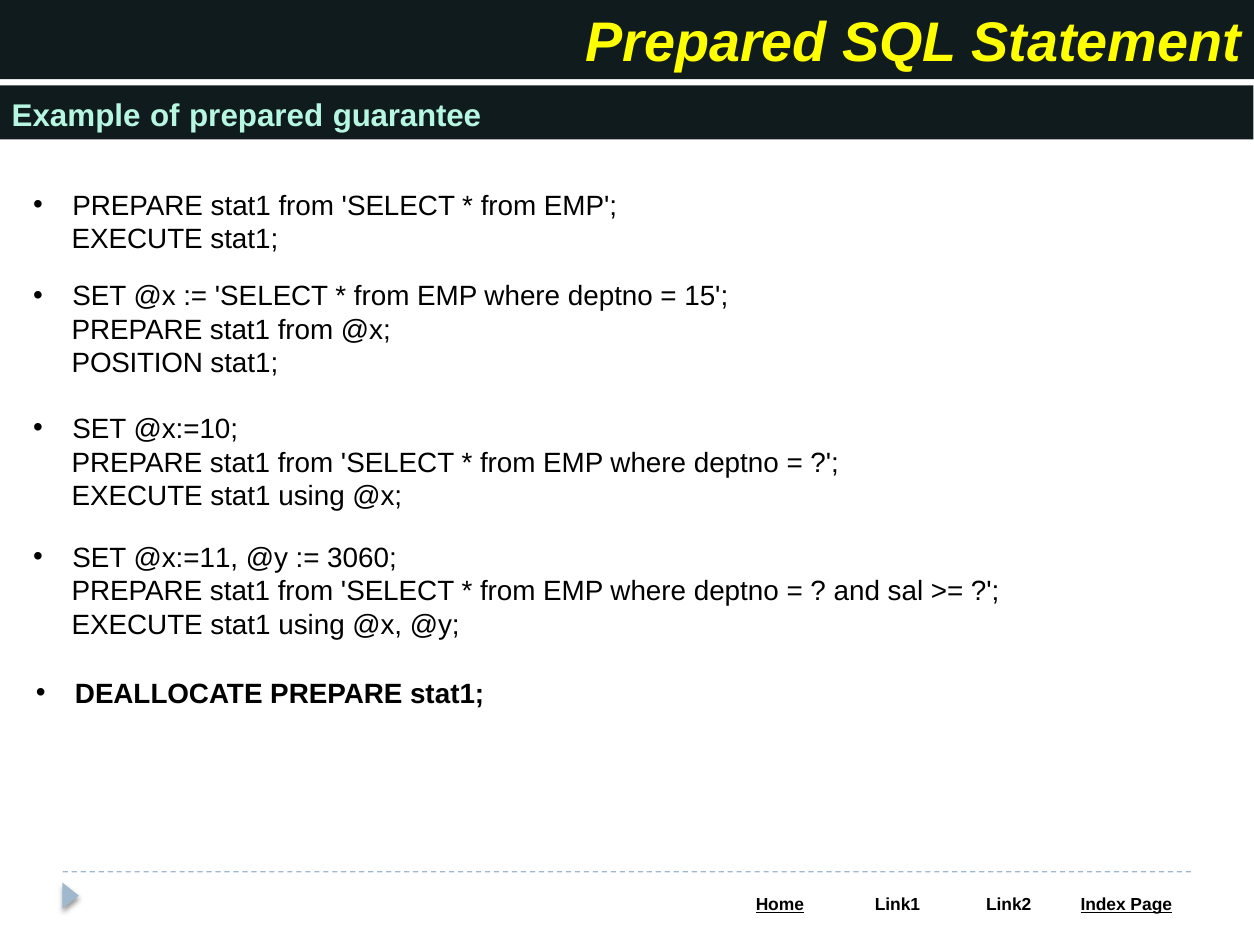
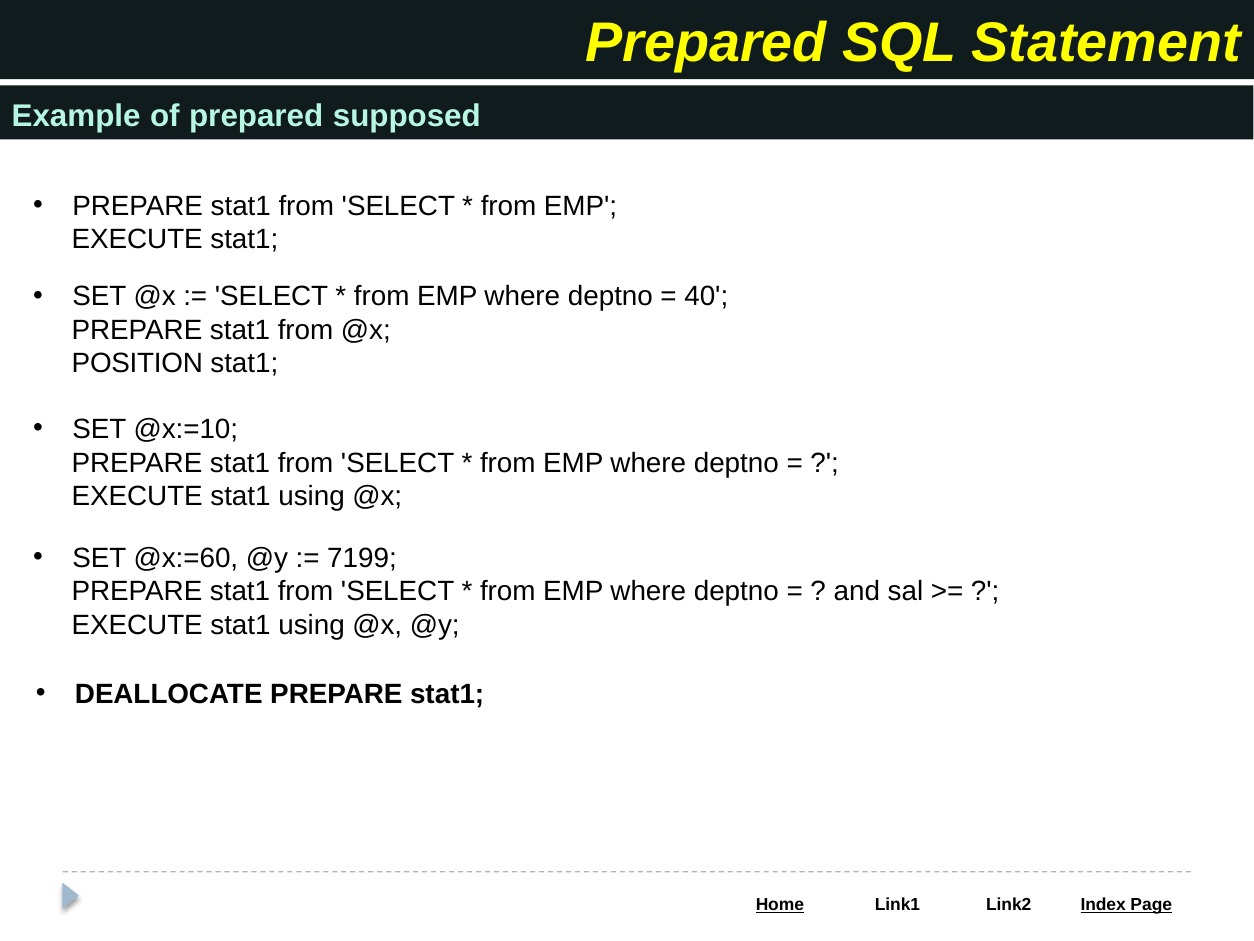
guarantee: guarantee -> supposed (407, 116)
15: 15 -> 40 (706, 297)
@x:=11: @x:=11 -> @x:=60 (186, 558)
3060: 3060 -> 7199 (362, 558)
